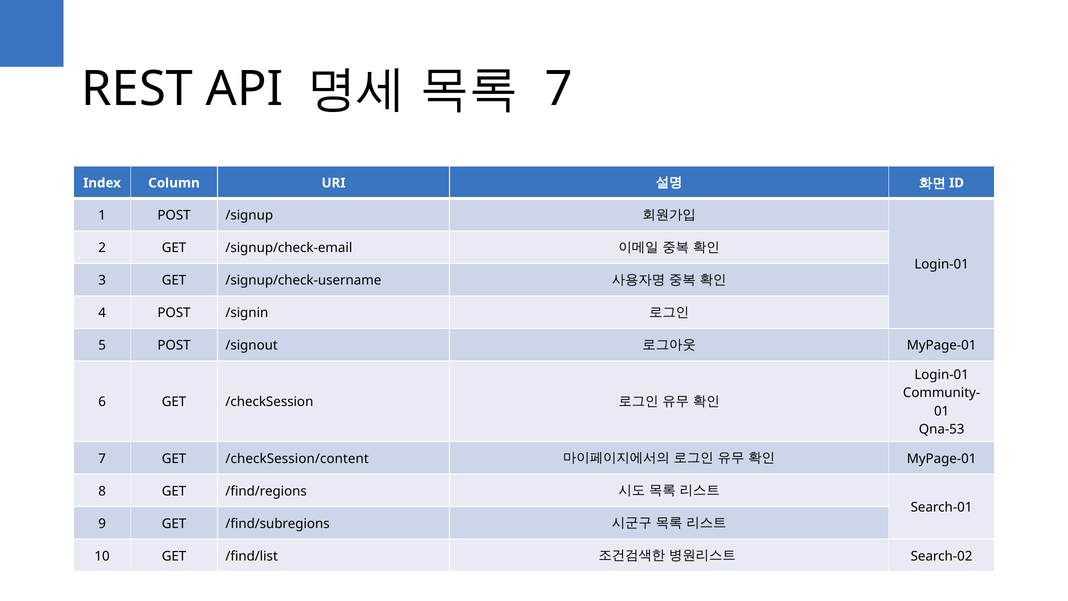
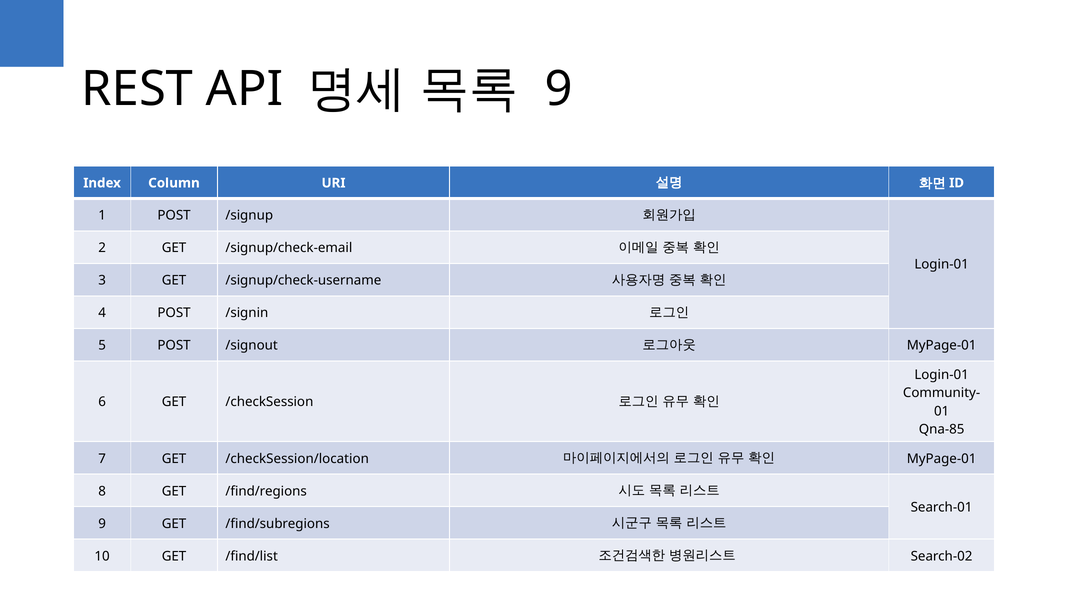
7: 7 -> 9 (559, 89)
Qna-53: Qna-53 -> Qna-85 (942, 429)
/checkSession/content: /checkSession/content -> /checkSession/location (297, 459)
